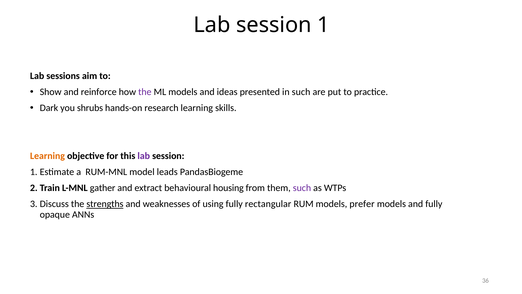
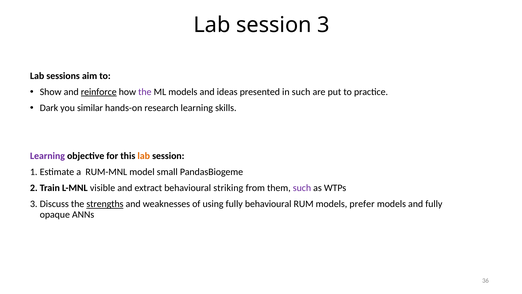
1: 1 -> 3 (323, 25)
reinforce underline: none -> present (99, 92)
shrubs: shrubs -> similar (90, 108)
Learning colour: orange -> purple (47, 156)
lab colour: purple -> orange (144, 156)
leads: leads -> small (167, 172)
gather: gather -> visible (103, 188)
housing: housing -> striking (228, 188)
fully rectangular: rectangular -> behavioural (268, 204)
